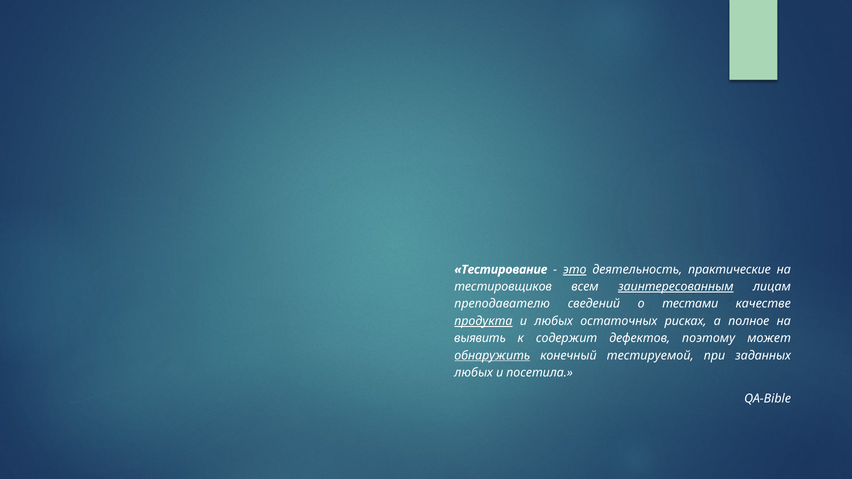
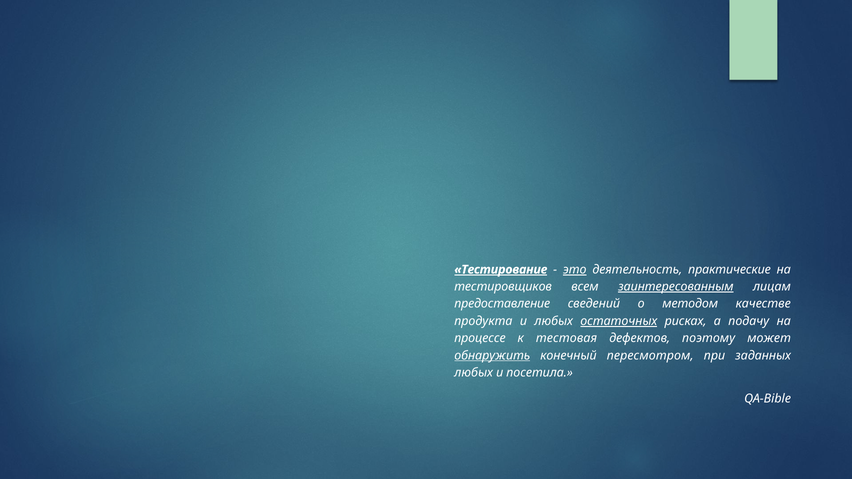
Тестирование underline: none -> present (501, 270)
преподавателю: преподавателю -> предоставление (502, 304)
тестами: тестами -> методом (690, 304)
продукта underline: present -> none (483, 321)
остаточных underline: none -> present (619, 321)
полное: полное -> подачу (749, 321)
выявить: выявить -> процессе (480, 338)
содержит: содержит -> тестовая (566, 338)
тестируемой: тестируемой -> пересмотром (650, 356)
